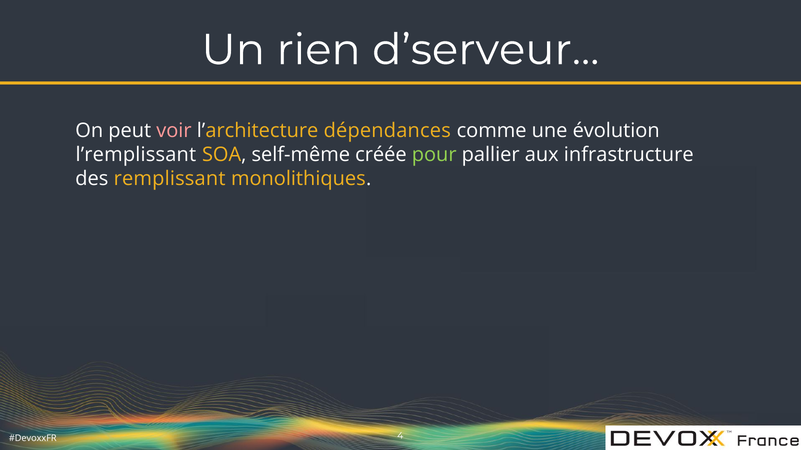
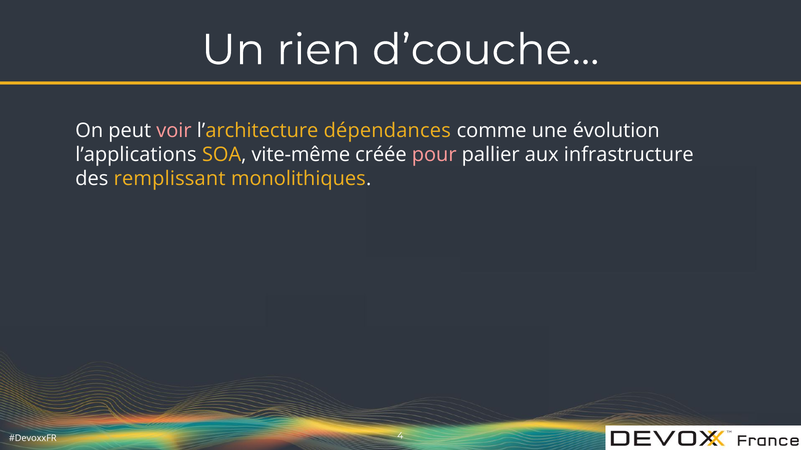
d’serveur: d’serveur -> d’couche (486, 50)
l’remplissant: l’remplissant -> l’applications (136, 155)
self-même: self-même -> vite-même (301, 155)
pour colour: light green -> pink (434, 155)
